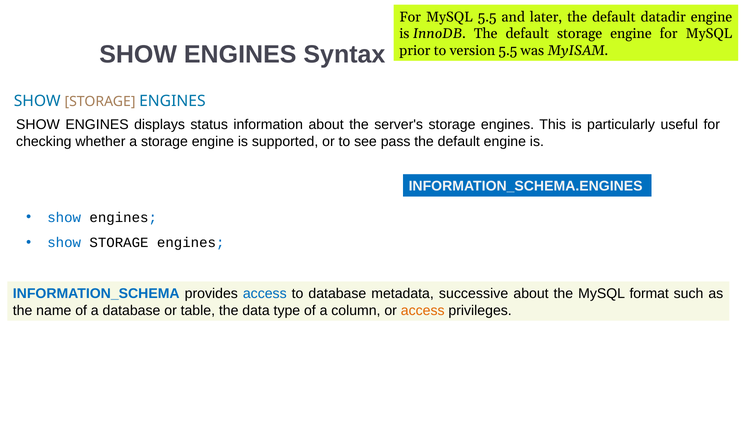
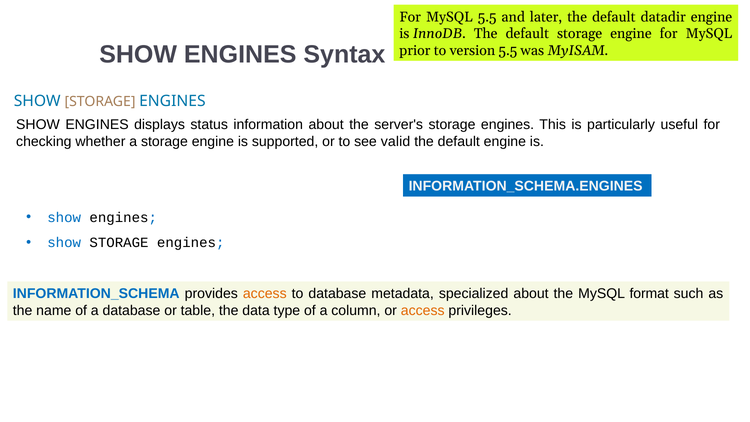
pass: pass -> valid (396, 142)
access colour: blue -> orange (265, 294)
successive: successive -> specialized (474, 294)
